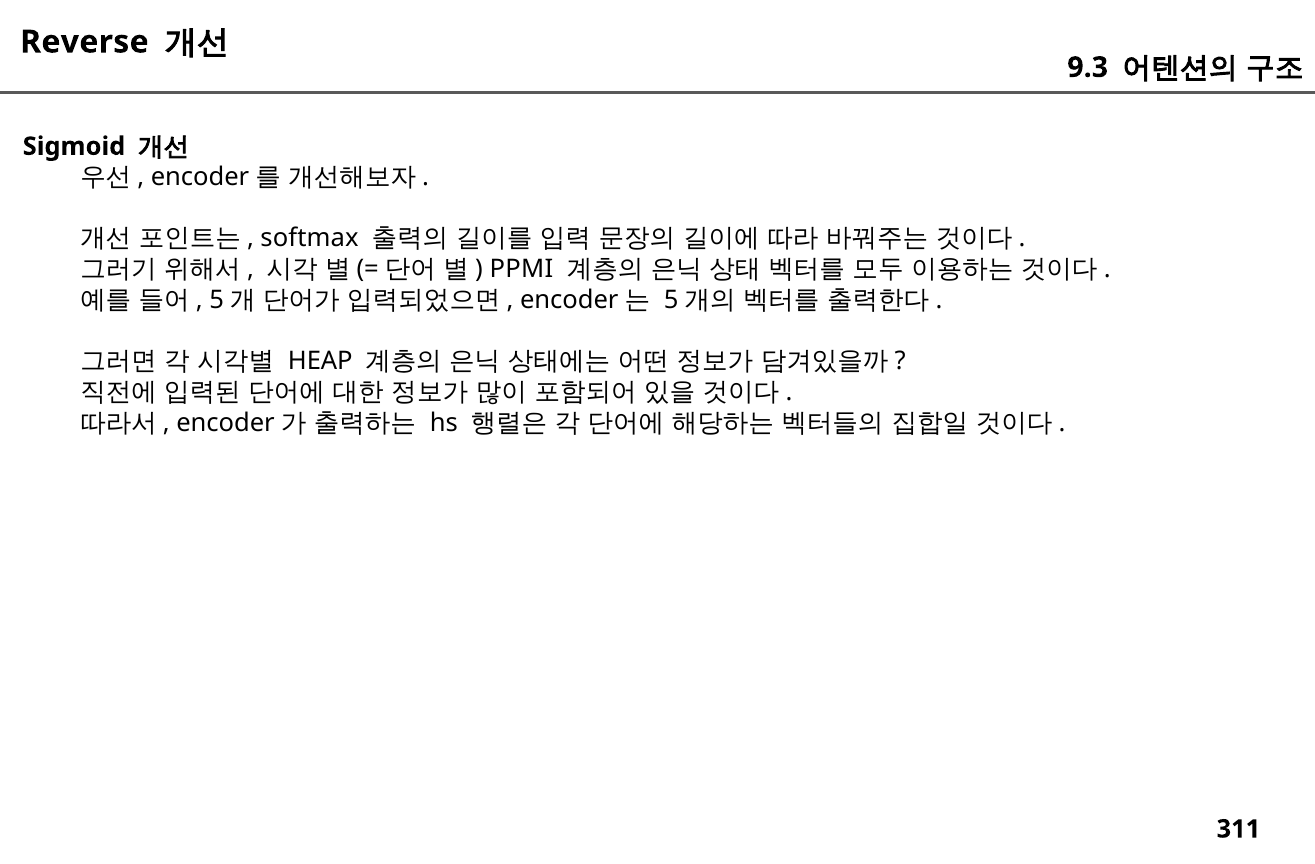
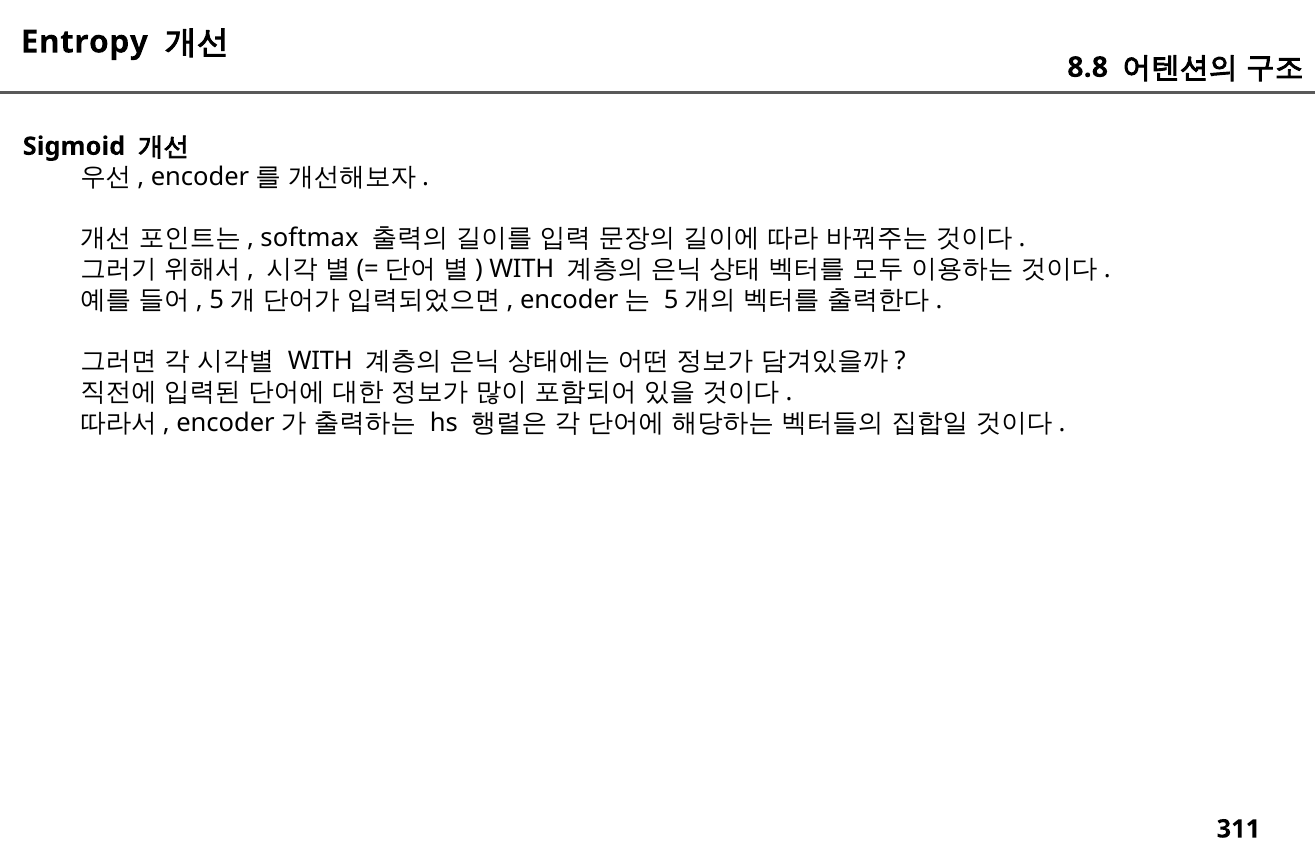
Reverse: Reverse -> Entropy (84, 42)
9.3: 9.3 -> 8.8 (1088, 67)
PPMI: PPMI -> WITH (522, 269)
HEAP: HEAP -> WITH (320, 361)
